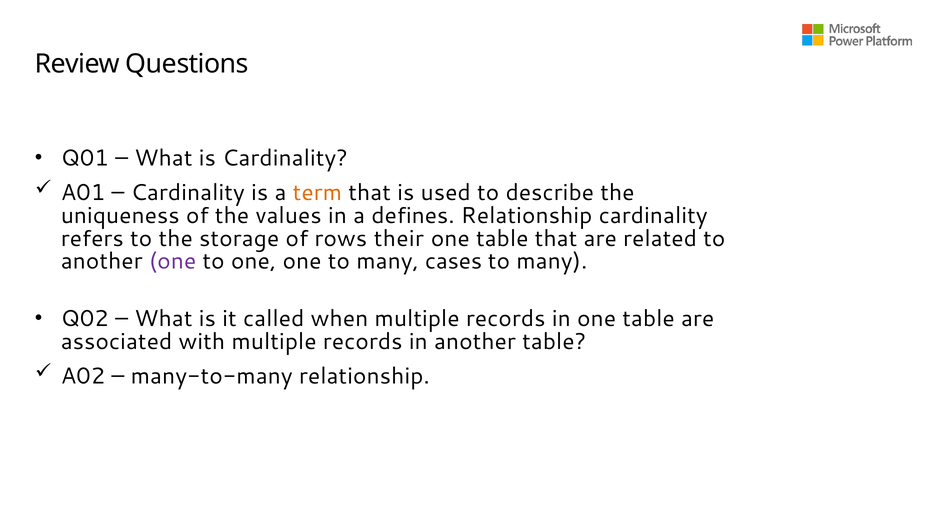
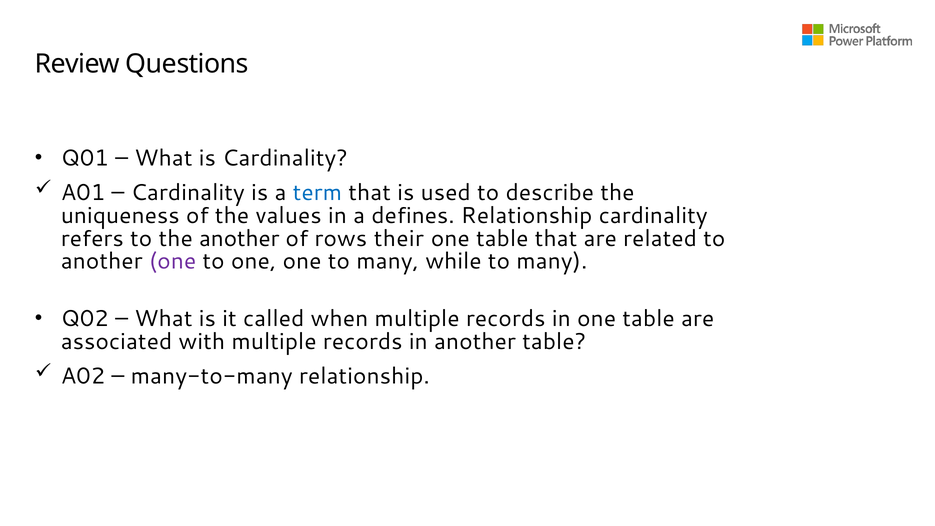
term colour: orange -> blue (317, 193)
the storage: storage -> another (239, 238)
cases: cases -> while (453, 261)
